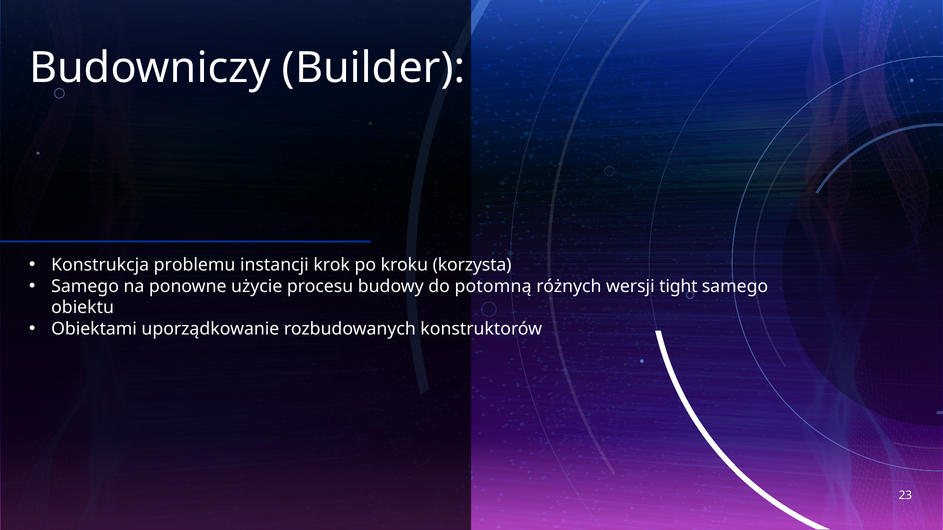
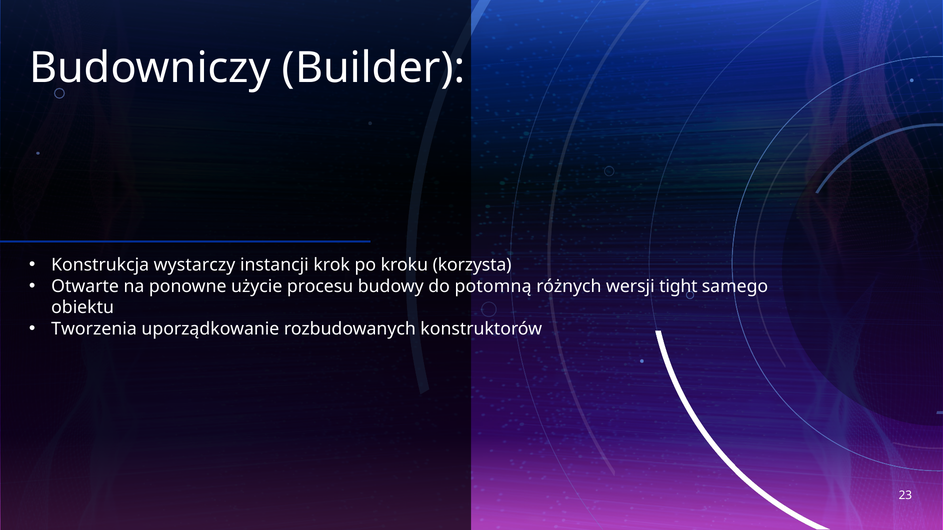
problemu: problemu -> wystarczy (195, 265)
Samego: Samego -> Otwarte (85, 287)
Obiektami: Obiektami -> Tworzenia (94, 329)
